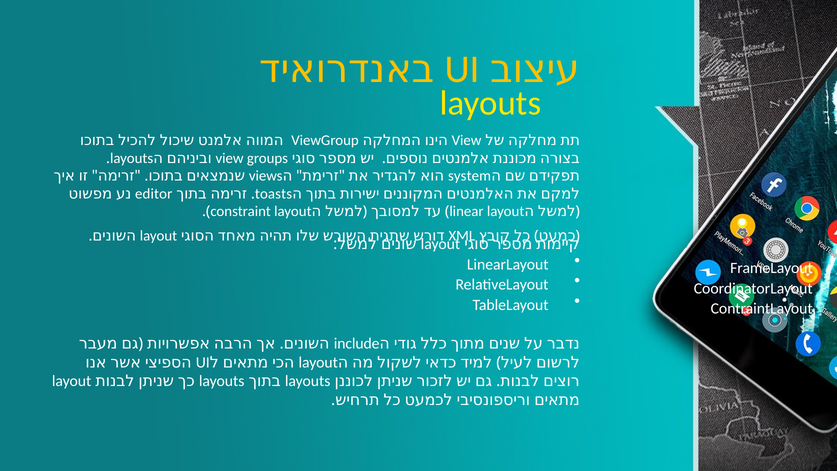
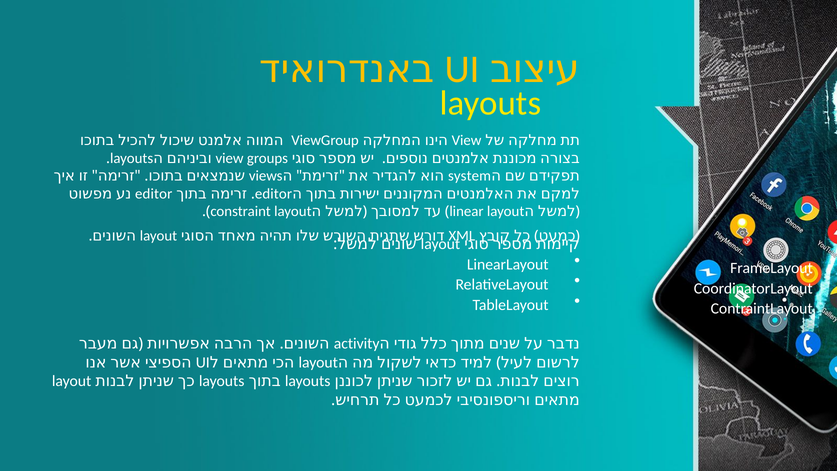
toasts: toasts -> editor (273, 194)
include: include -> activity (357, 343)
